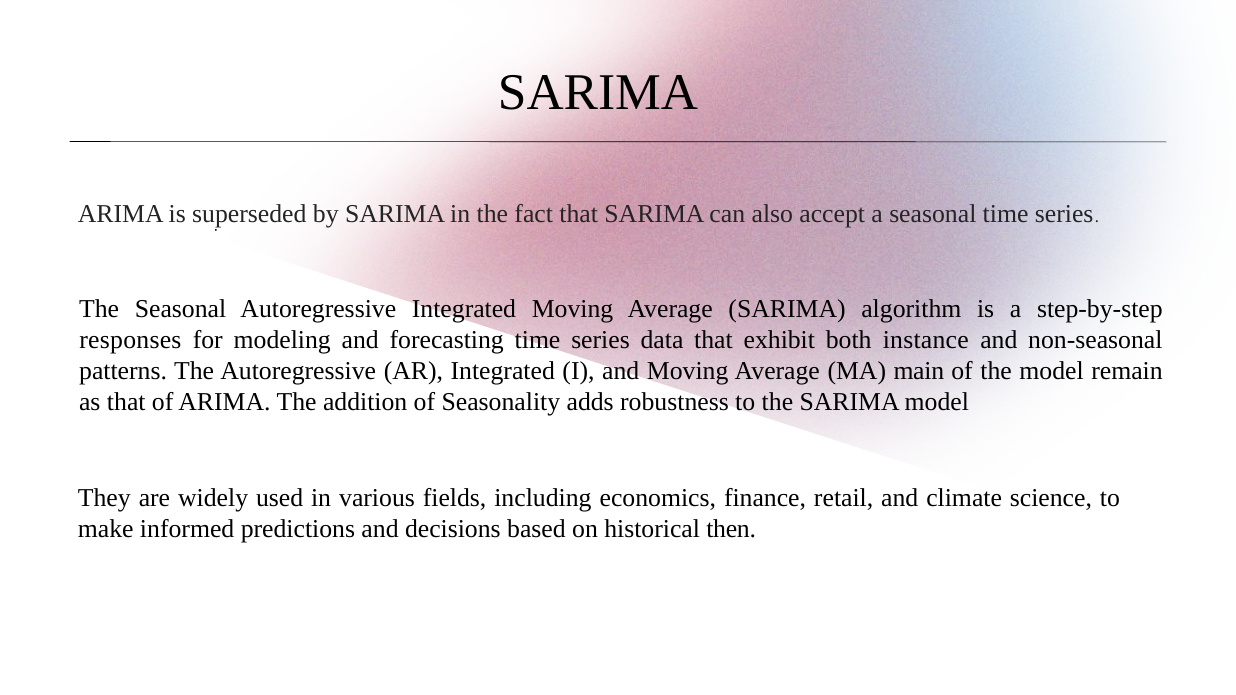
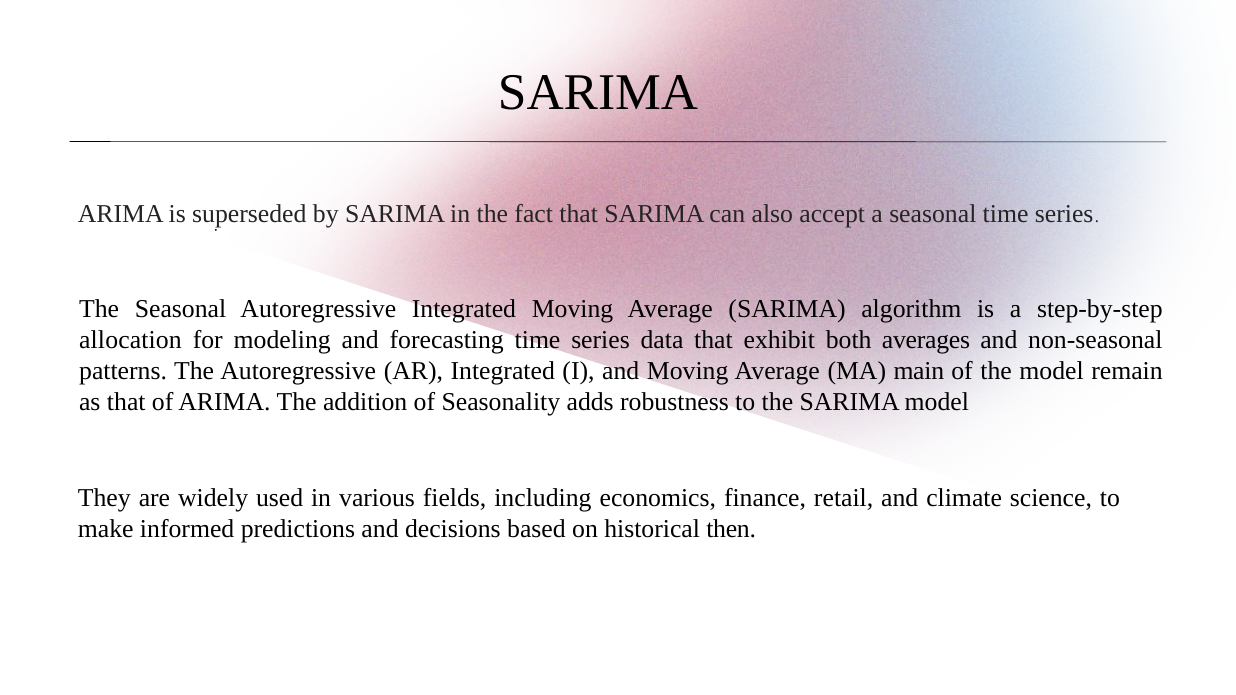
responses: responses -> allocation (131, 340)
instance: instance -> averages (926, 340)
